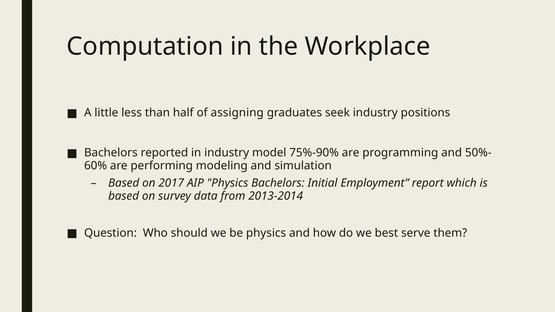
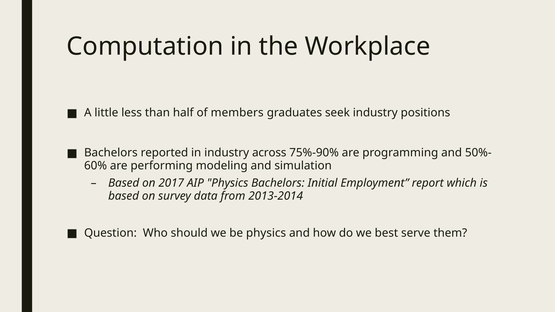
assigning: assigning -> members (237, 113)
model: model -> across (269, 153)
